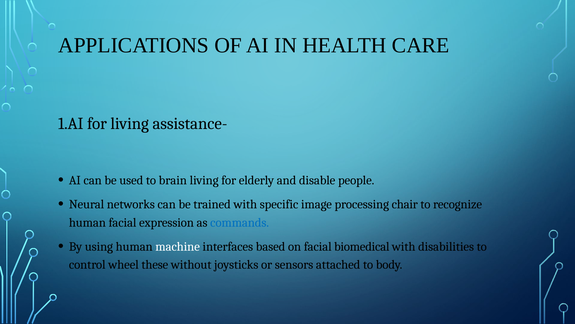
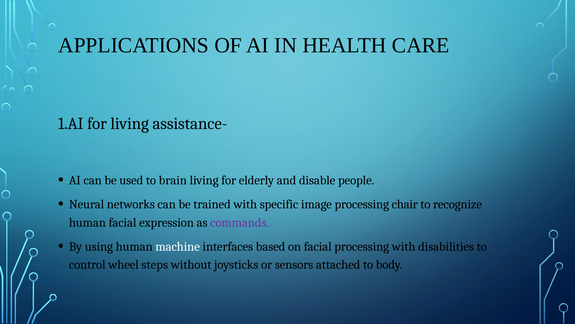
commands colour: blue -> purple (240, 222)
facial biomedical: biomedical -> processing (362, 246)
these: these -> steps (155, 264)
